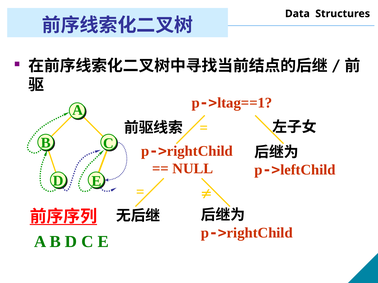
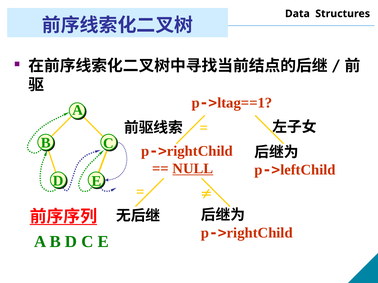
NULL underline: none -> present (193, 169)
